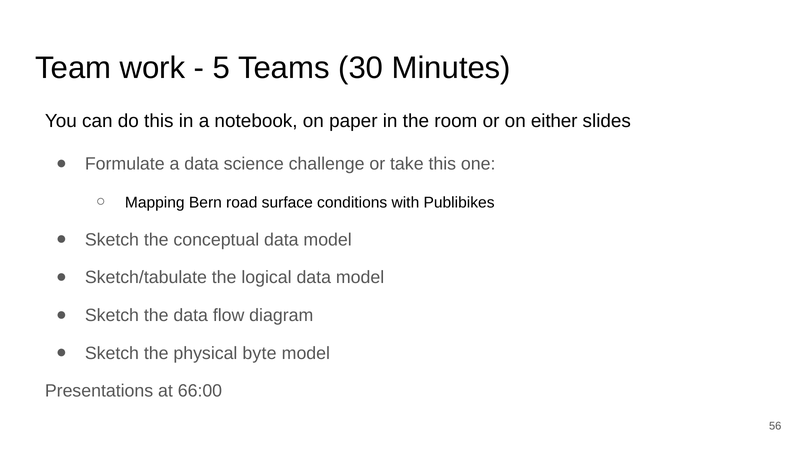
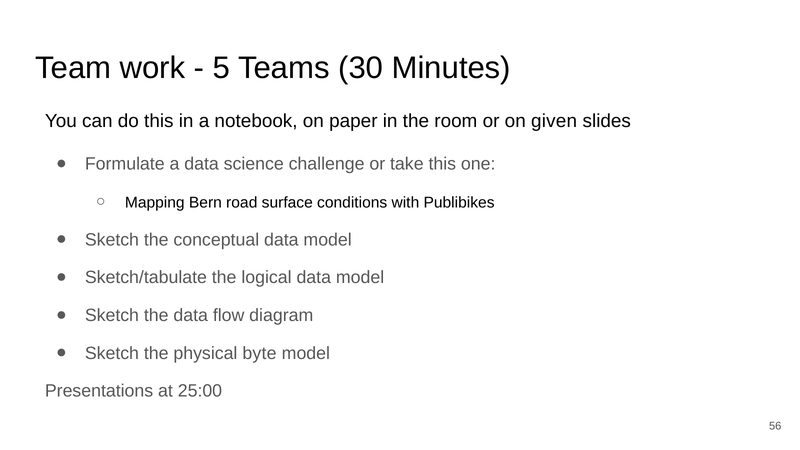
either: either -> given (554, 121)
66:00: 66:00 -> 25:00 (200, 391)
